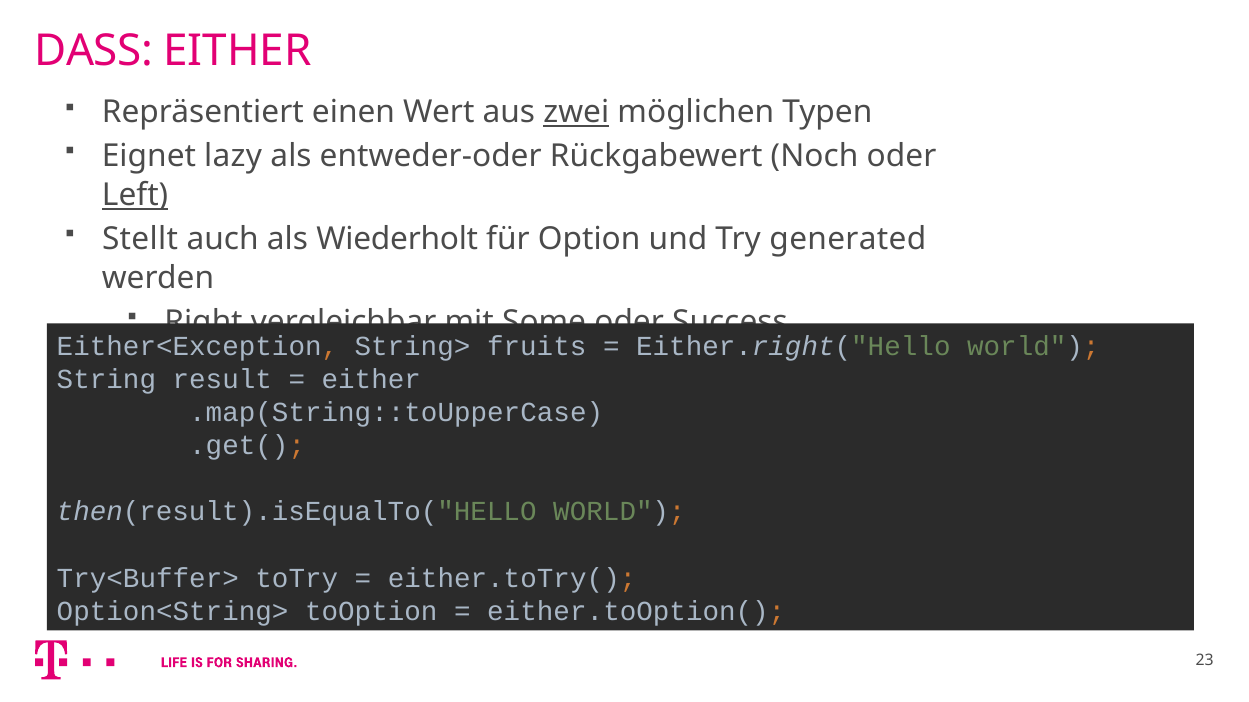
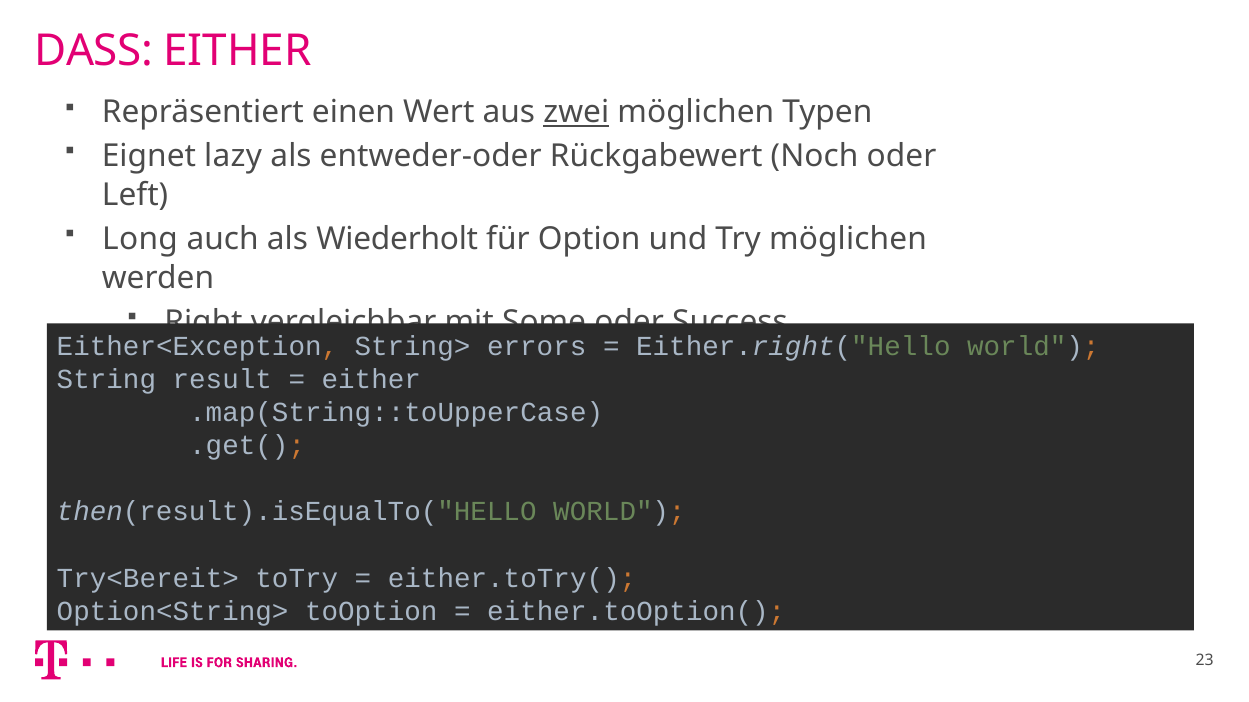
Left underline: present -> none (135, 195)
Stellt: Stellt -> Long (140, 239)
Try generated: generated -> möglichen (848, 239)
fruits: fruits -> errors (537, 347)
Try<Buffer>: Try<Buffer> -> Try<Bereit> (148, 578)
